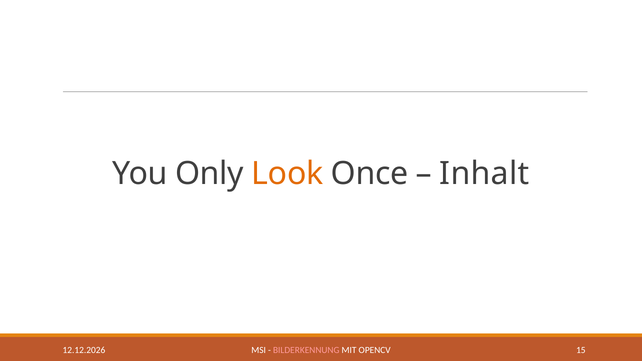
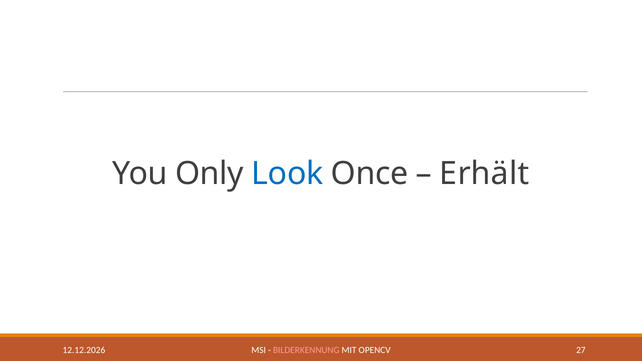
Look colour: orange -> blue (287, 174)
Inhalt: Inhalt -> Erhält (484, 174)
15: 15 -> 27 (581, 350)
